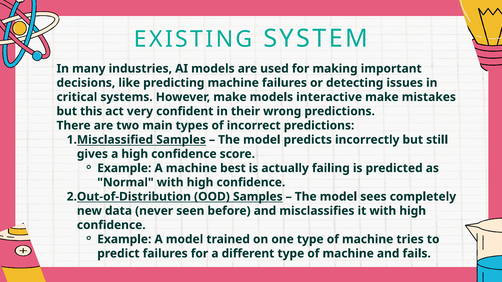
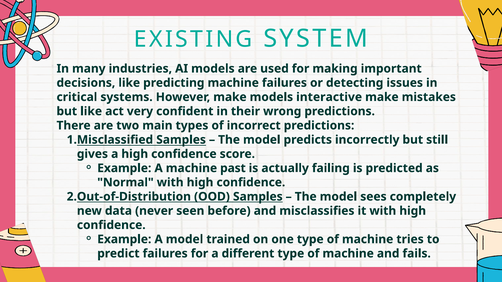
but this: this -> like (91, 111)
best: best -> past (233, 168)
